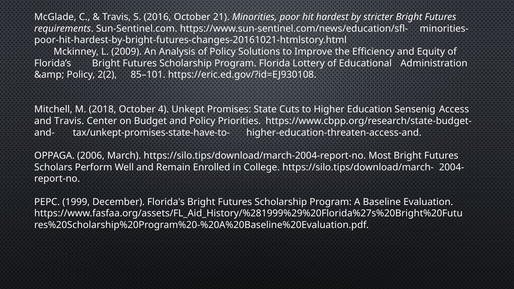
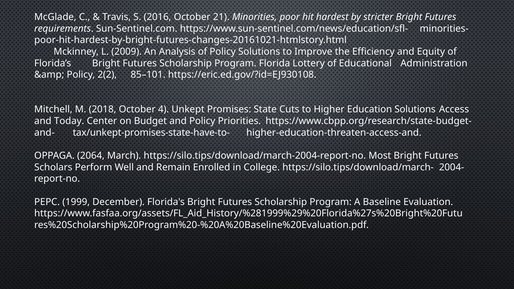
Education Sensenig: Sensenig -> Solutions (415, 109)
and Travis: Travis -> Today (69, 121)
2006: 2006 -> 2064 (91, 156)
